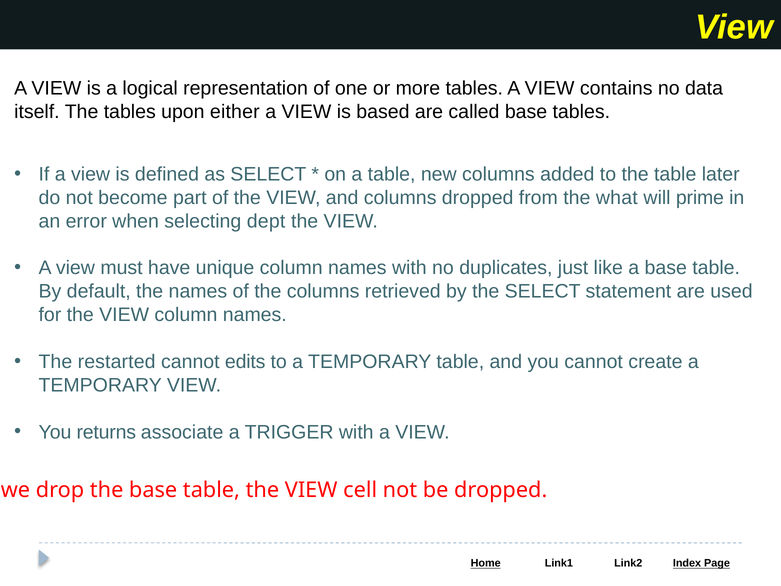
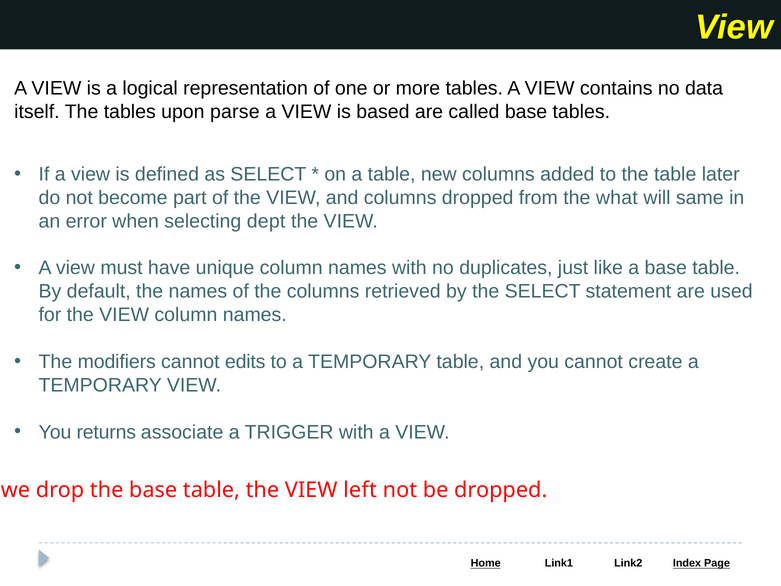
either: either -> parse (235, 112)
prime: prime -> same (700, 198)
restarted: restarted -> modifiers (117, 362)
cell: cell -> left (360, 490)
